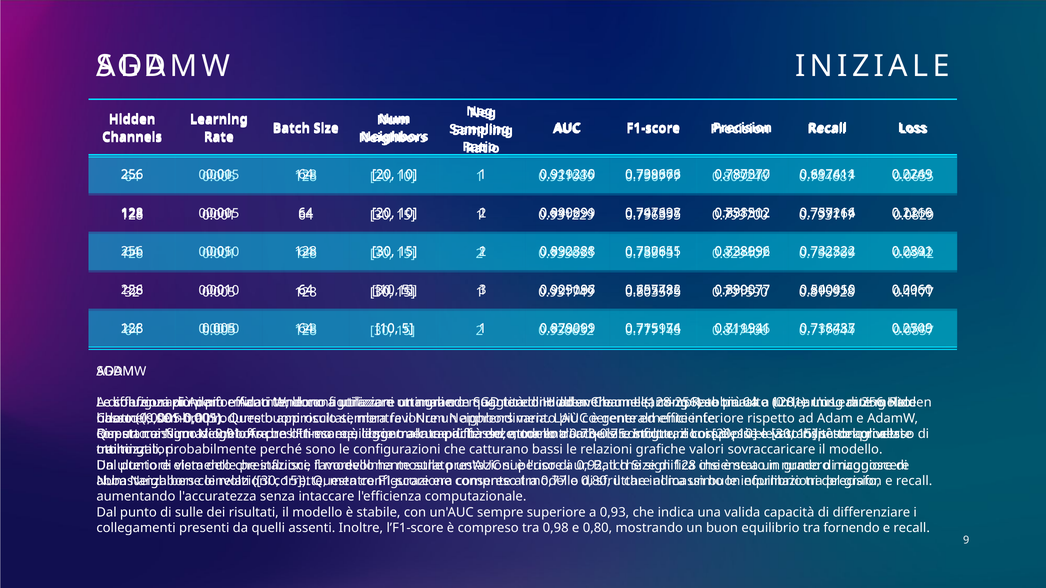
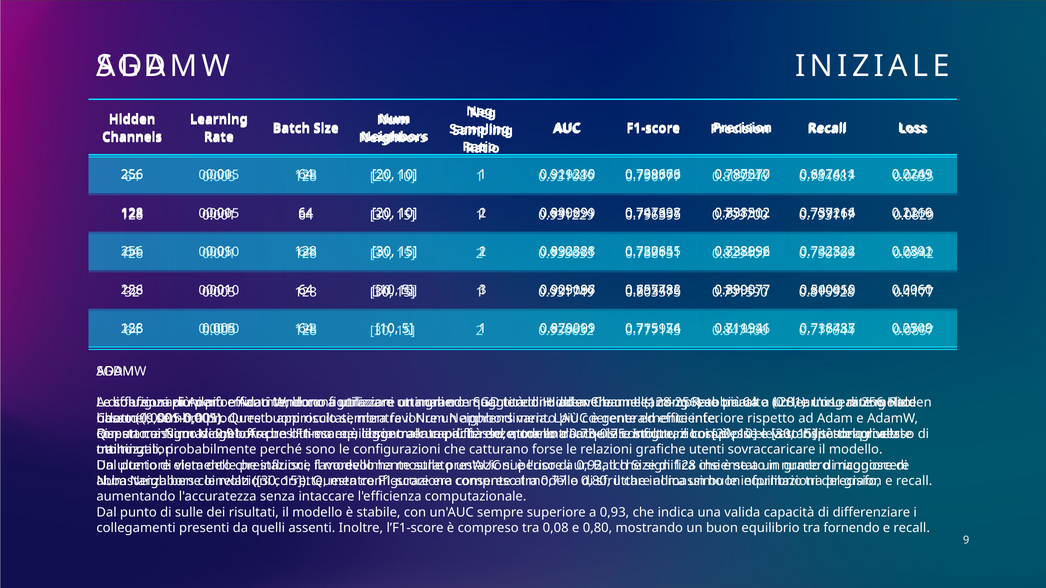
bassi: bassi -> forse (547, 450)
valori: valori -> utenti (707, 450)
0,98: 0,98 -> 0,08 (556, 528)
